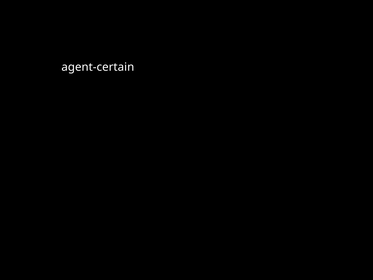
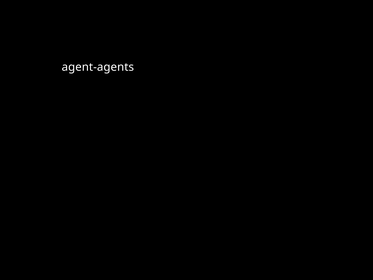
agent-certain: agent-certain -> agent-agents (98, 67)
